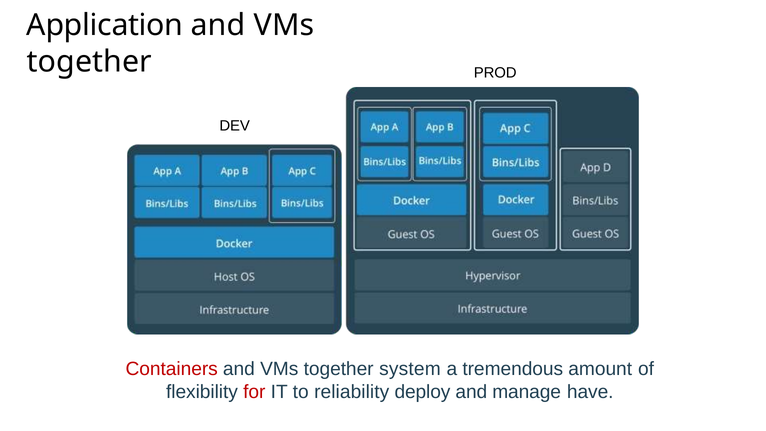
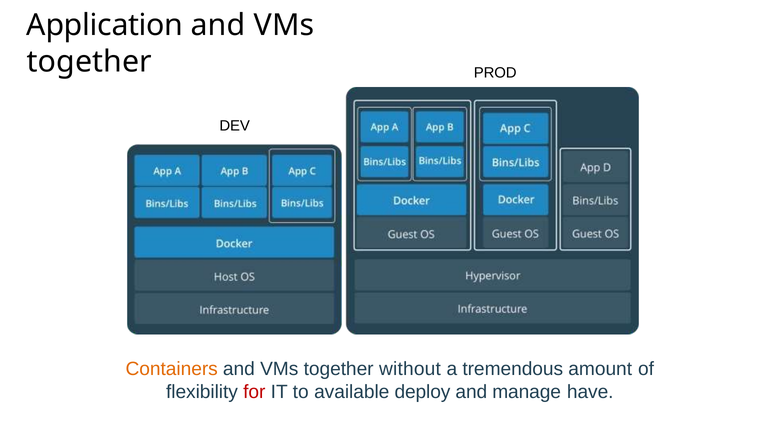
Containers colour: red -> orange (172, 369)
system: system -> without (410, 369)
reliability: reliability -> available (352, 392)
